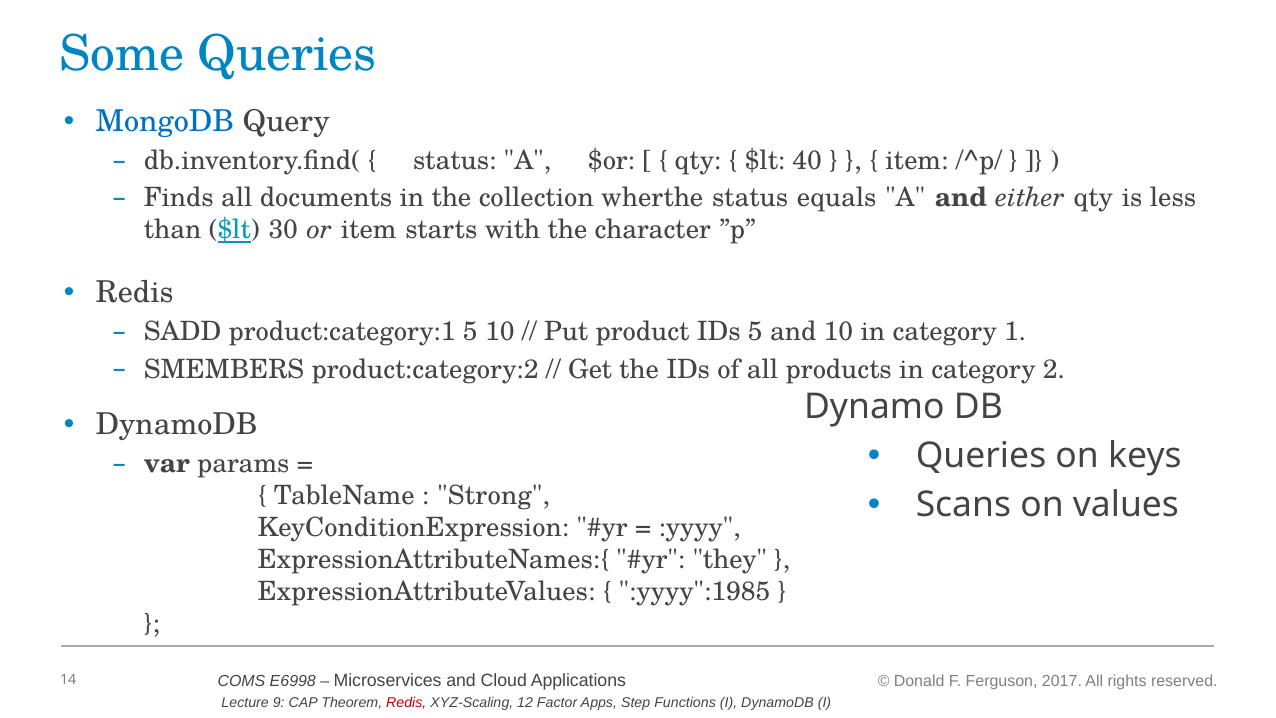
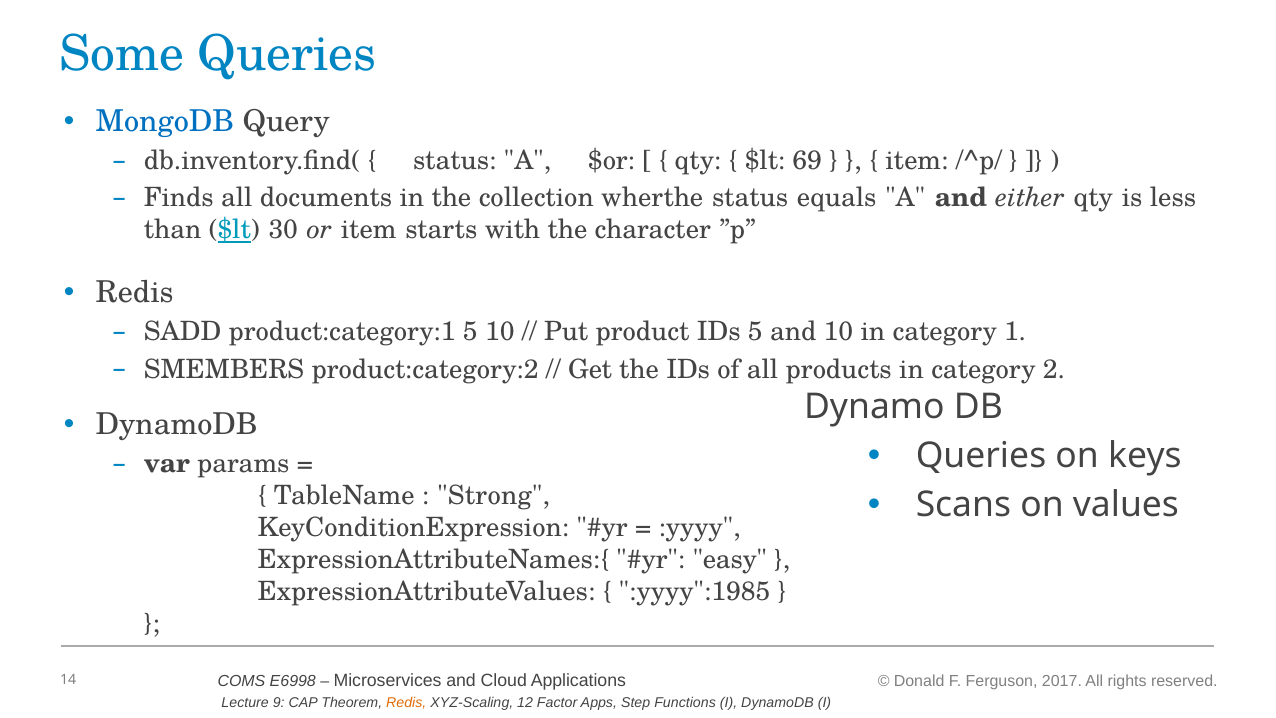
40: 40 -> 69 (807, 161)
they: they -> easy (730, 560)
Redis colour: red -> orange (406, 702)
